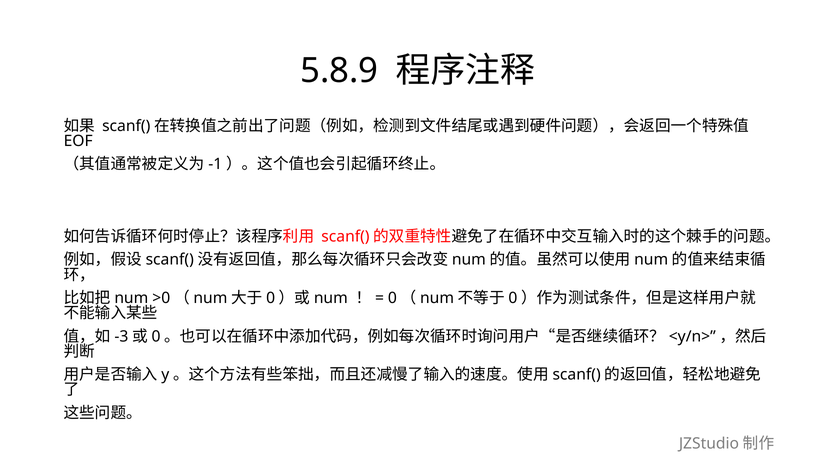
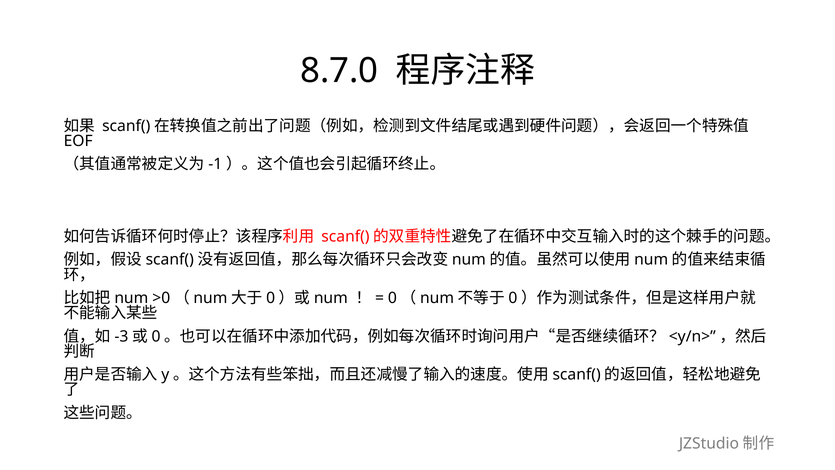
5.8.9: 5.8.9 -> 8.7.0 (339, 71)
